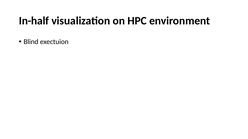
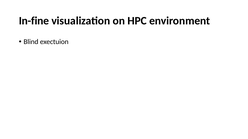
In-half: In-half -> In-fine (34, 21)
